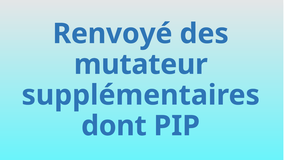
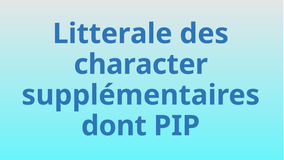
Renvoyé: Renvoyé -> Litterale (112, 34)
mutateur: mutateur -> character (141, 64)
